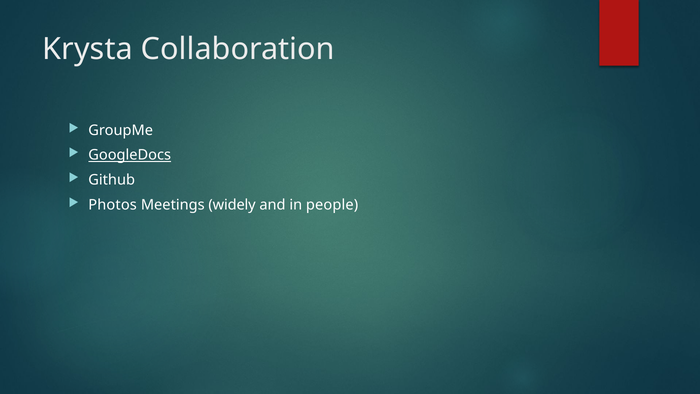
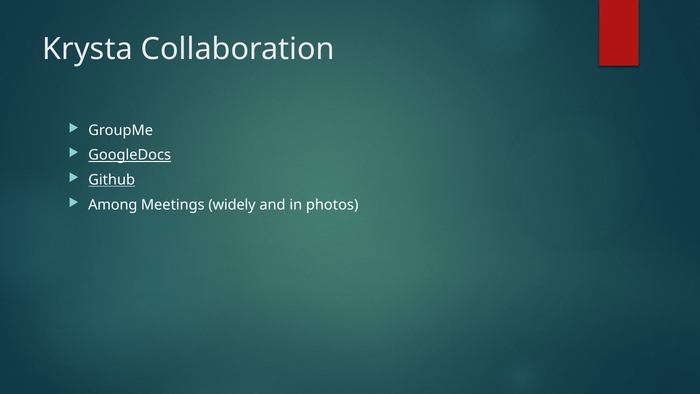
Github underline: none -> present (112, 180)
Photos: Photos -> Among (113, 205)
people: people -> photos (332, 205)
